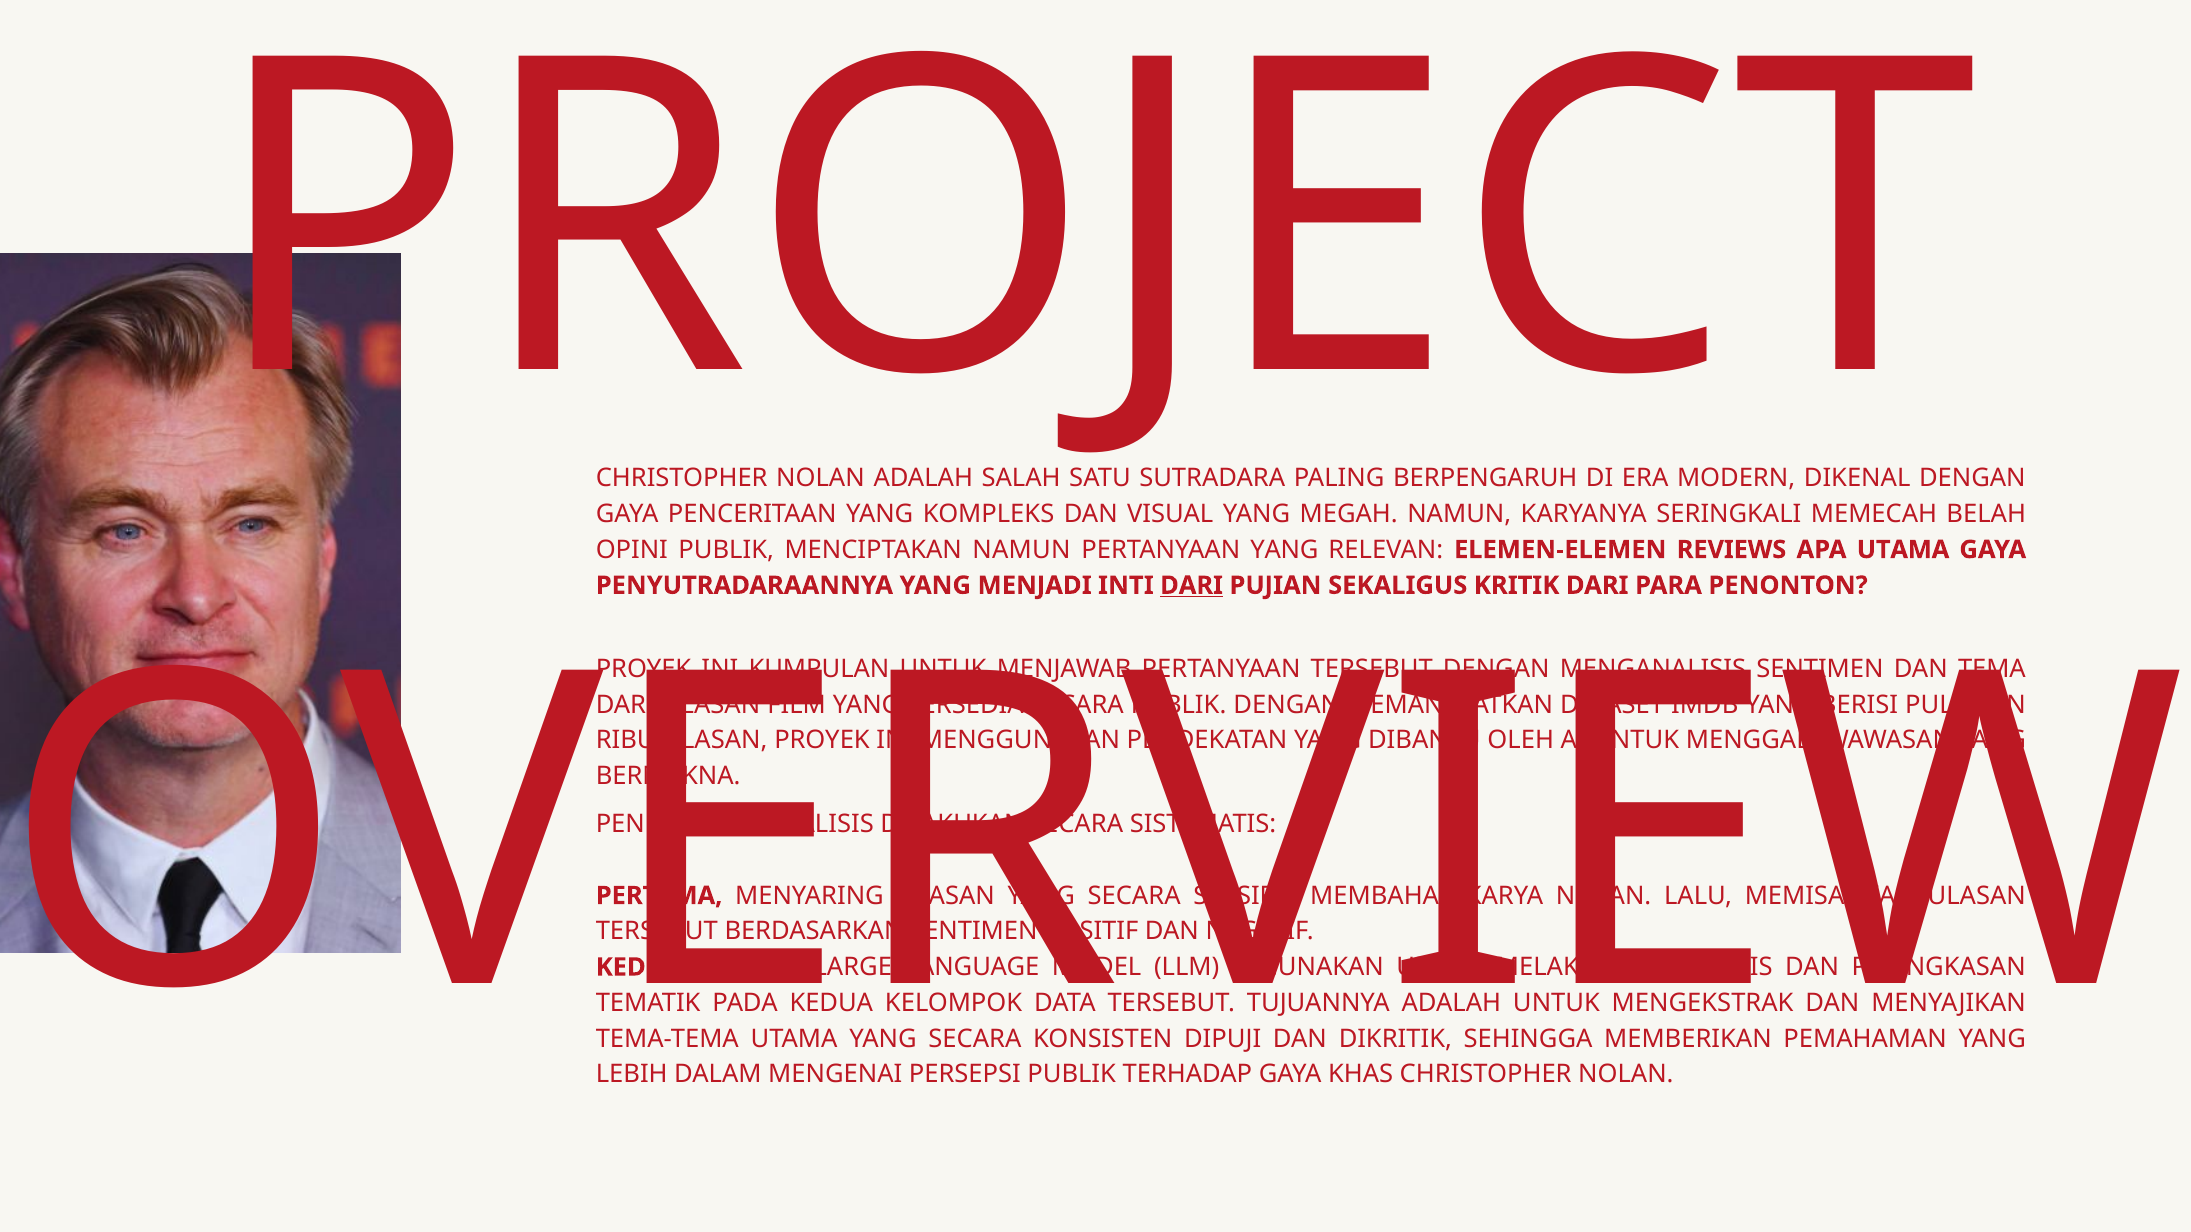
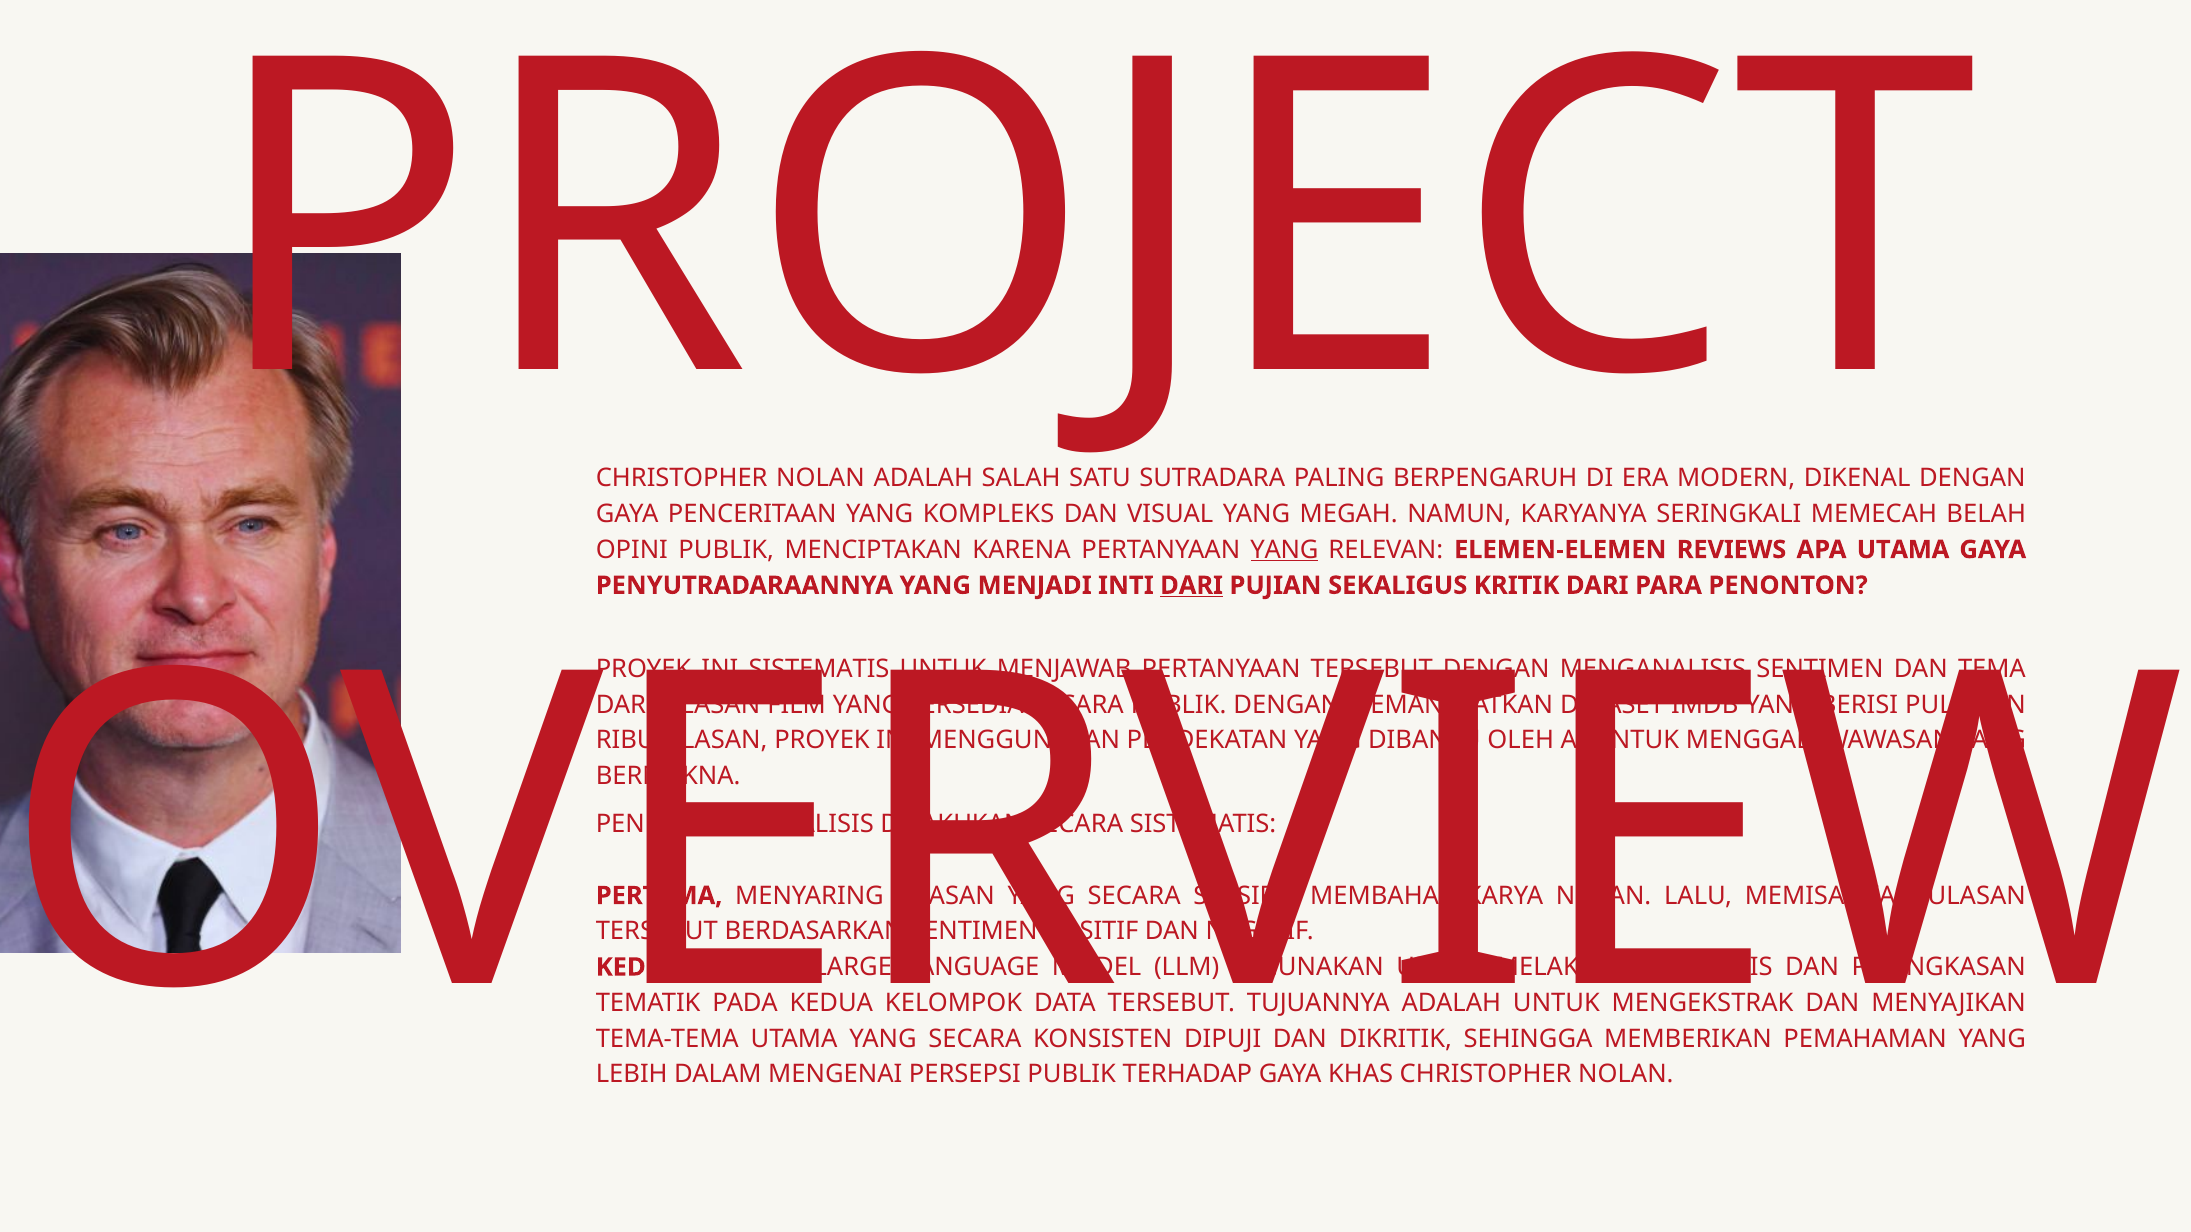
MENCIPTAKAN NAMUN: NAMUN -> KARENA (1022, 550)
YANG underline: none -> present (1284, 550)
INI KUMPULAN: KUMPULAN -> SISTEMATIS (819, 669)
